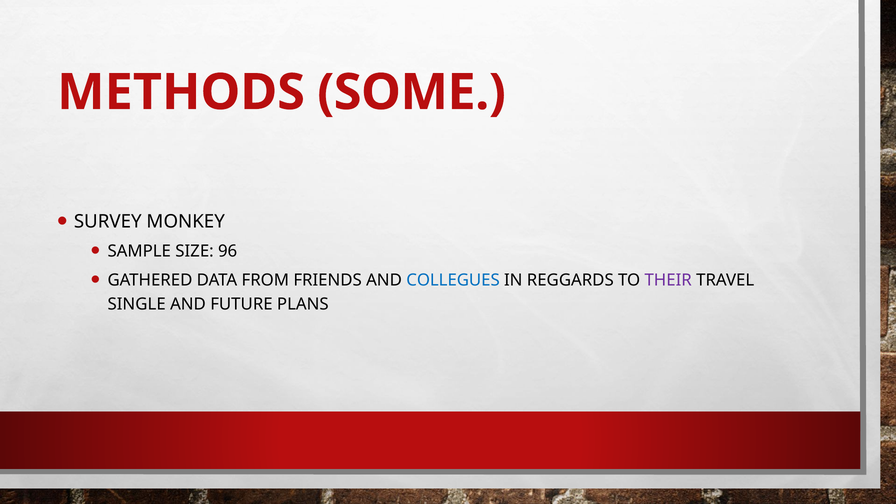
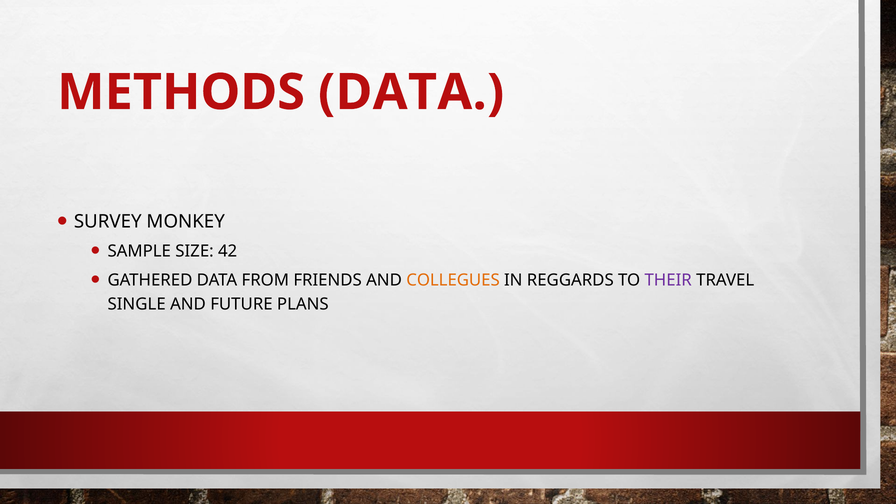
METHODS SOME: SOME -> DATA (411, 92)
96: 96 -> 42 (228, 251)
COLLEGUES colour: blue -> orange (453, 280)
